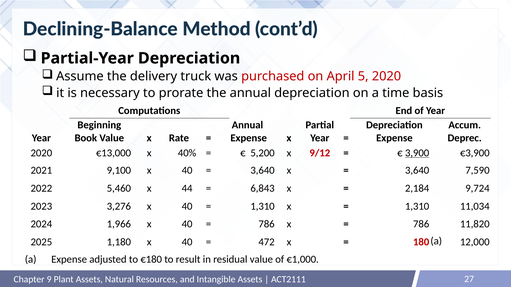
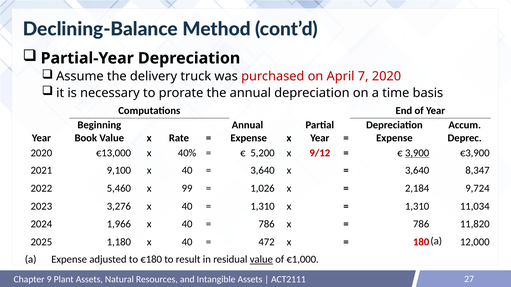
5: 5 -> 7 (363, 77)
7,590: 7,590 -> 8,347 (477, 170)
44: 44 -> 99 (187, 188)
6,843: 6,843 -> 1,026 (263, 188)
value underline: none -> present (261, 260)
